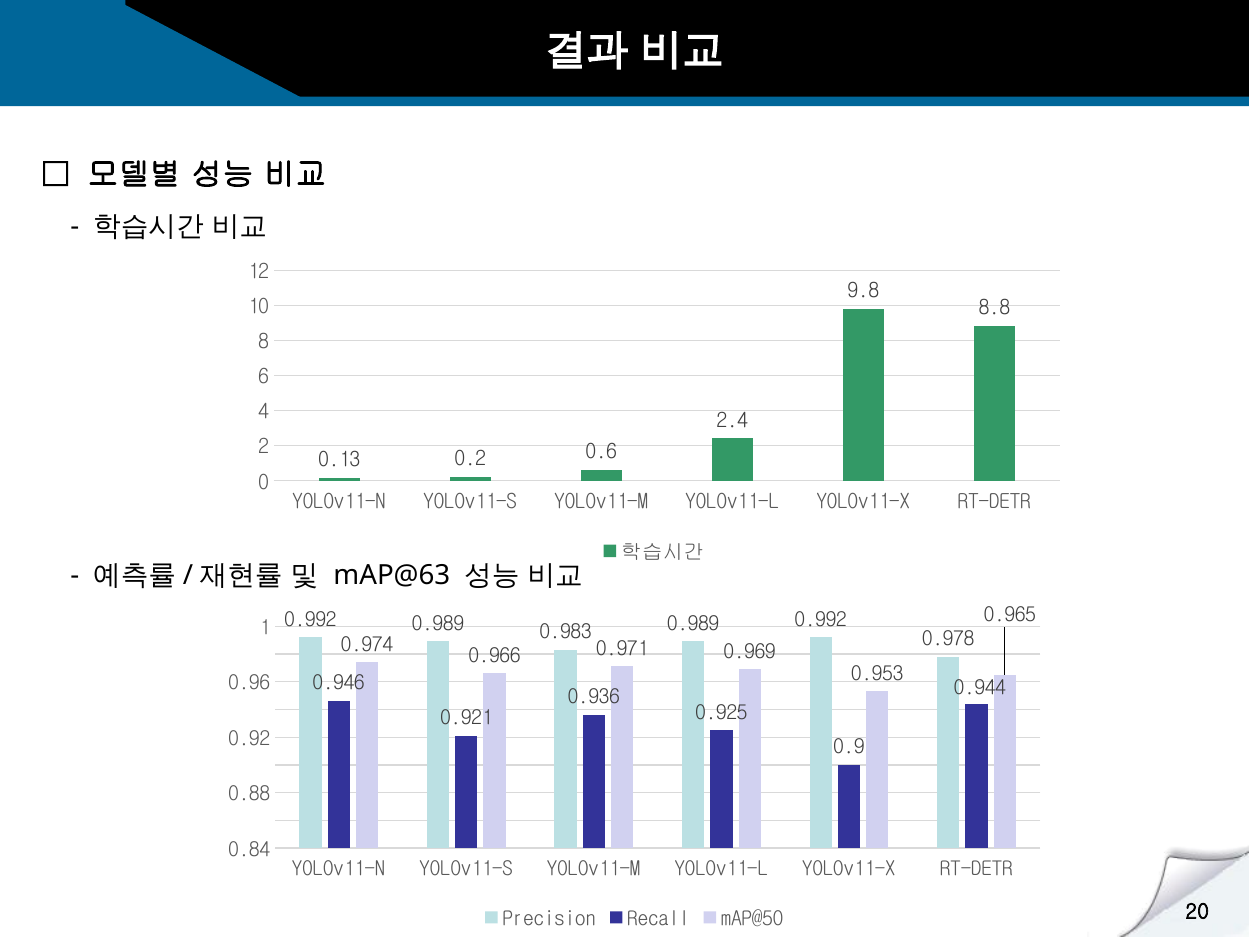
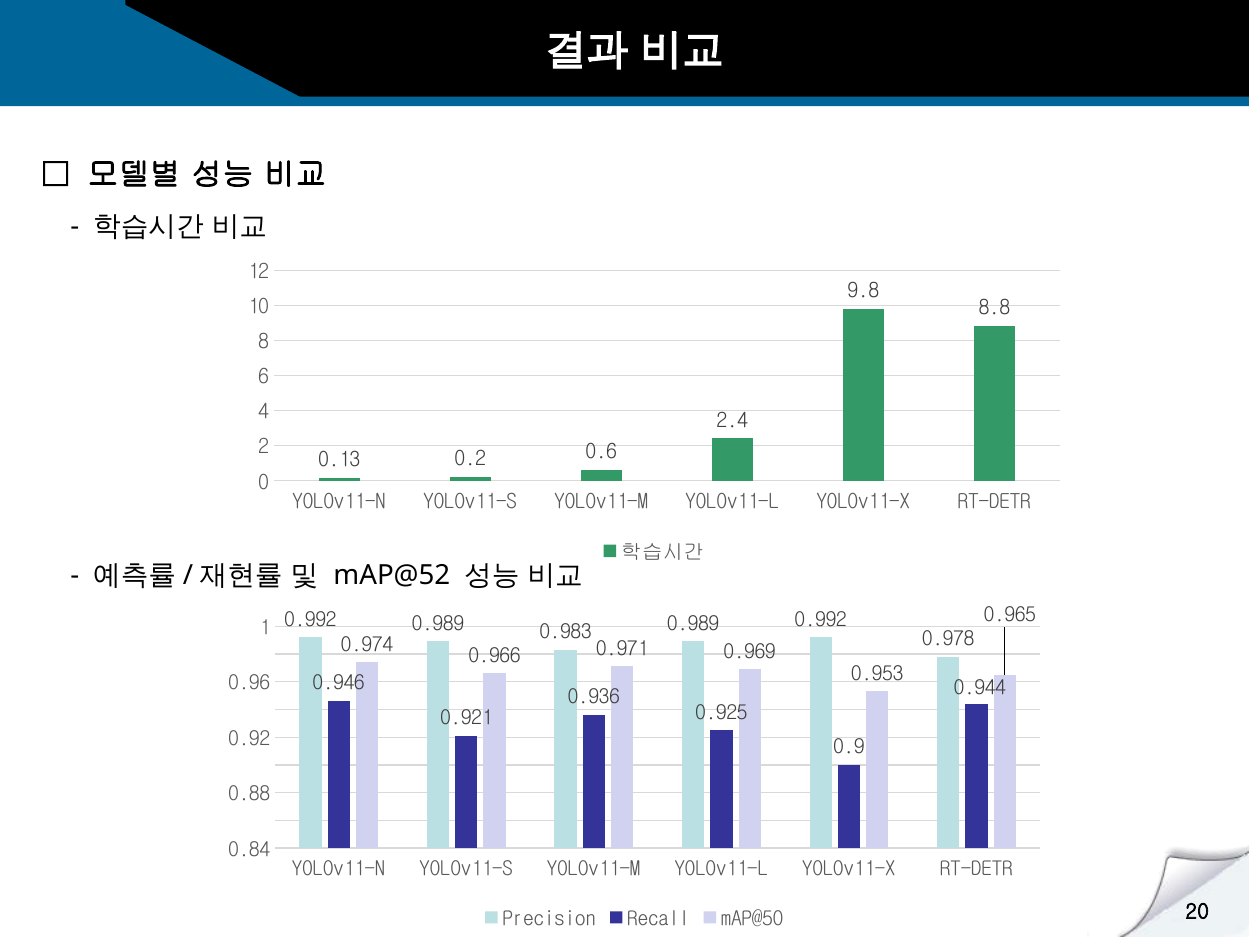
mAP@63: mAP@63 -> mAP@52 (392, 576)
